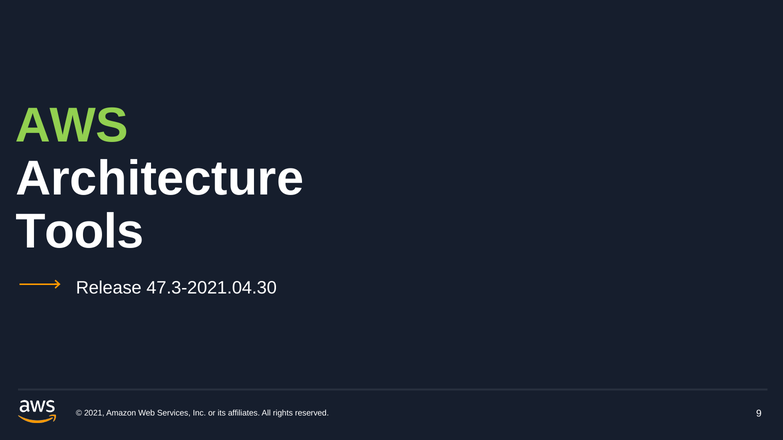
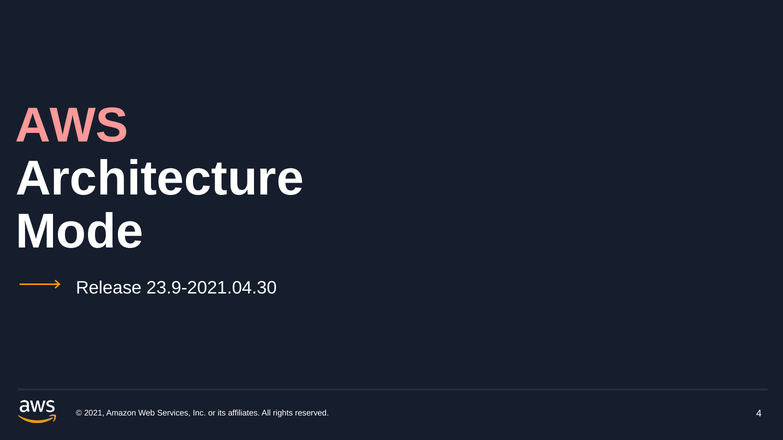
AWS colour: light green -> pink (72, 126)
Tools: Tools -> Mode (80, 232)
47.3-2021.04.30: 47.3-2021.04.30 -> 23.9-2021.04.30 (212, 288)
9: 9 -> 4 (759, 414)
